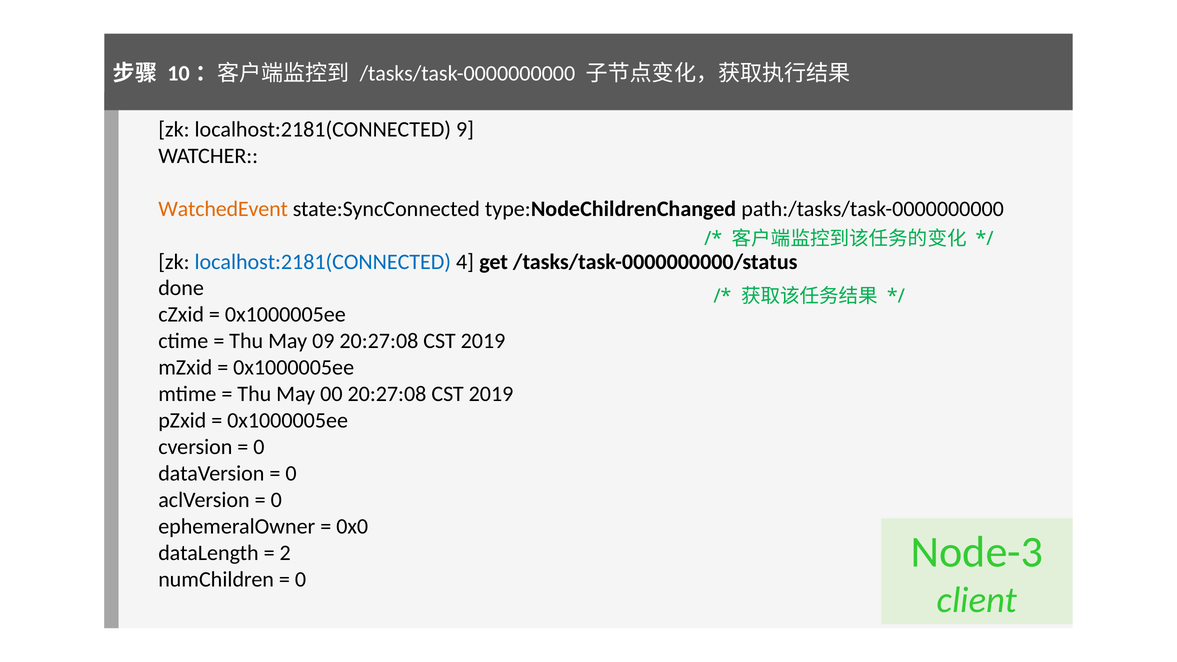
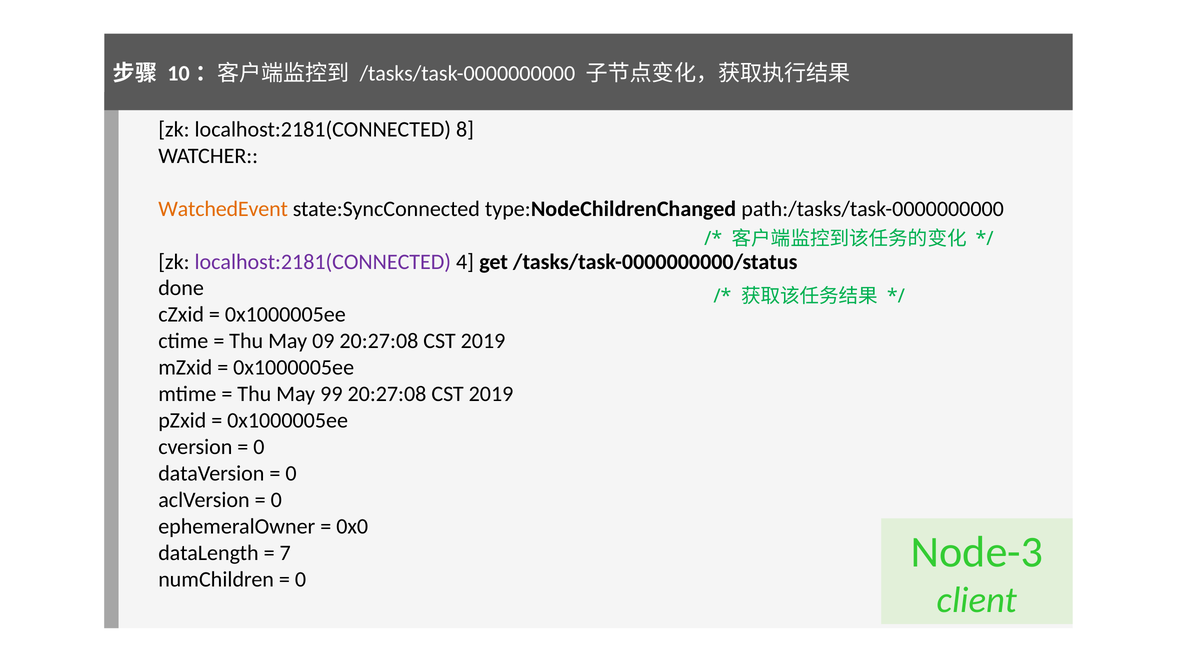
9: 9 -> 8 (465, 129)
localhost:2181(CONNECTED colour: blue -> purple (323, 262)
00: 00 -> 99 (331, 394)
2: 2 -> 7 (285, 553)
